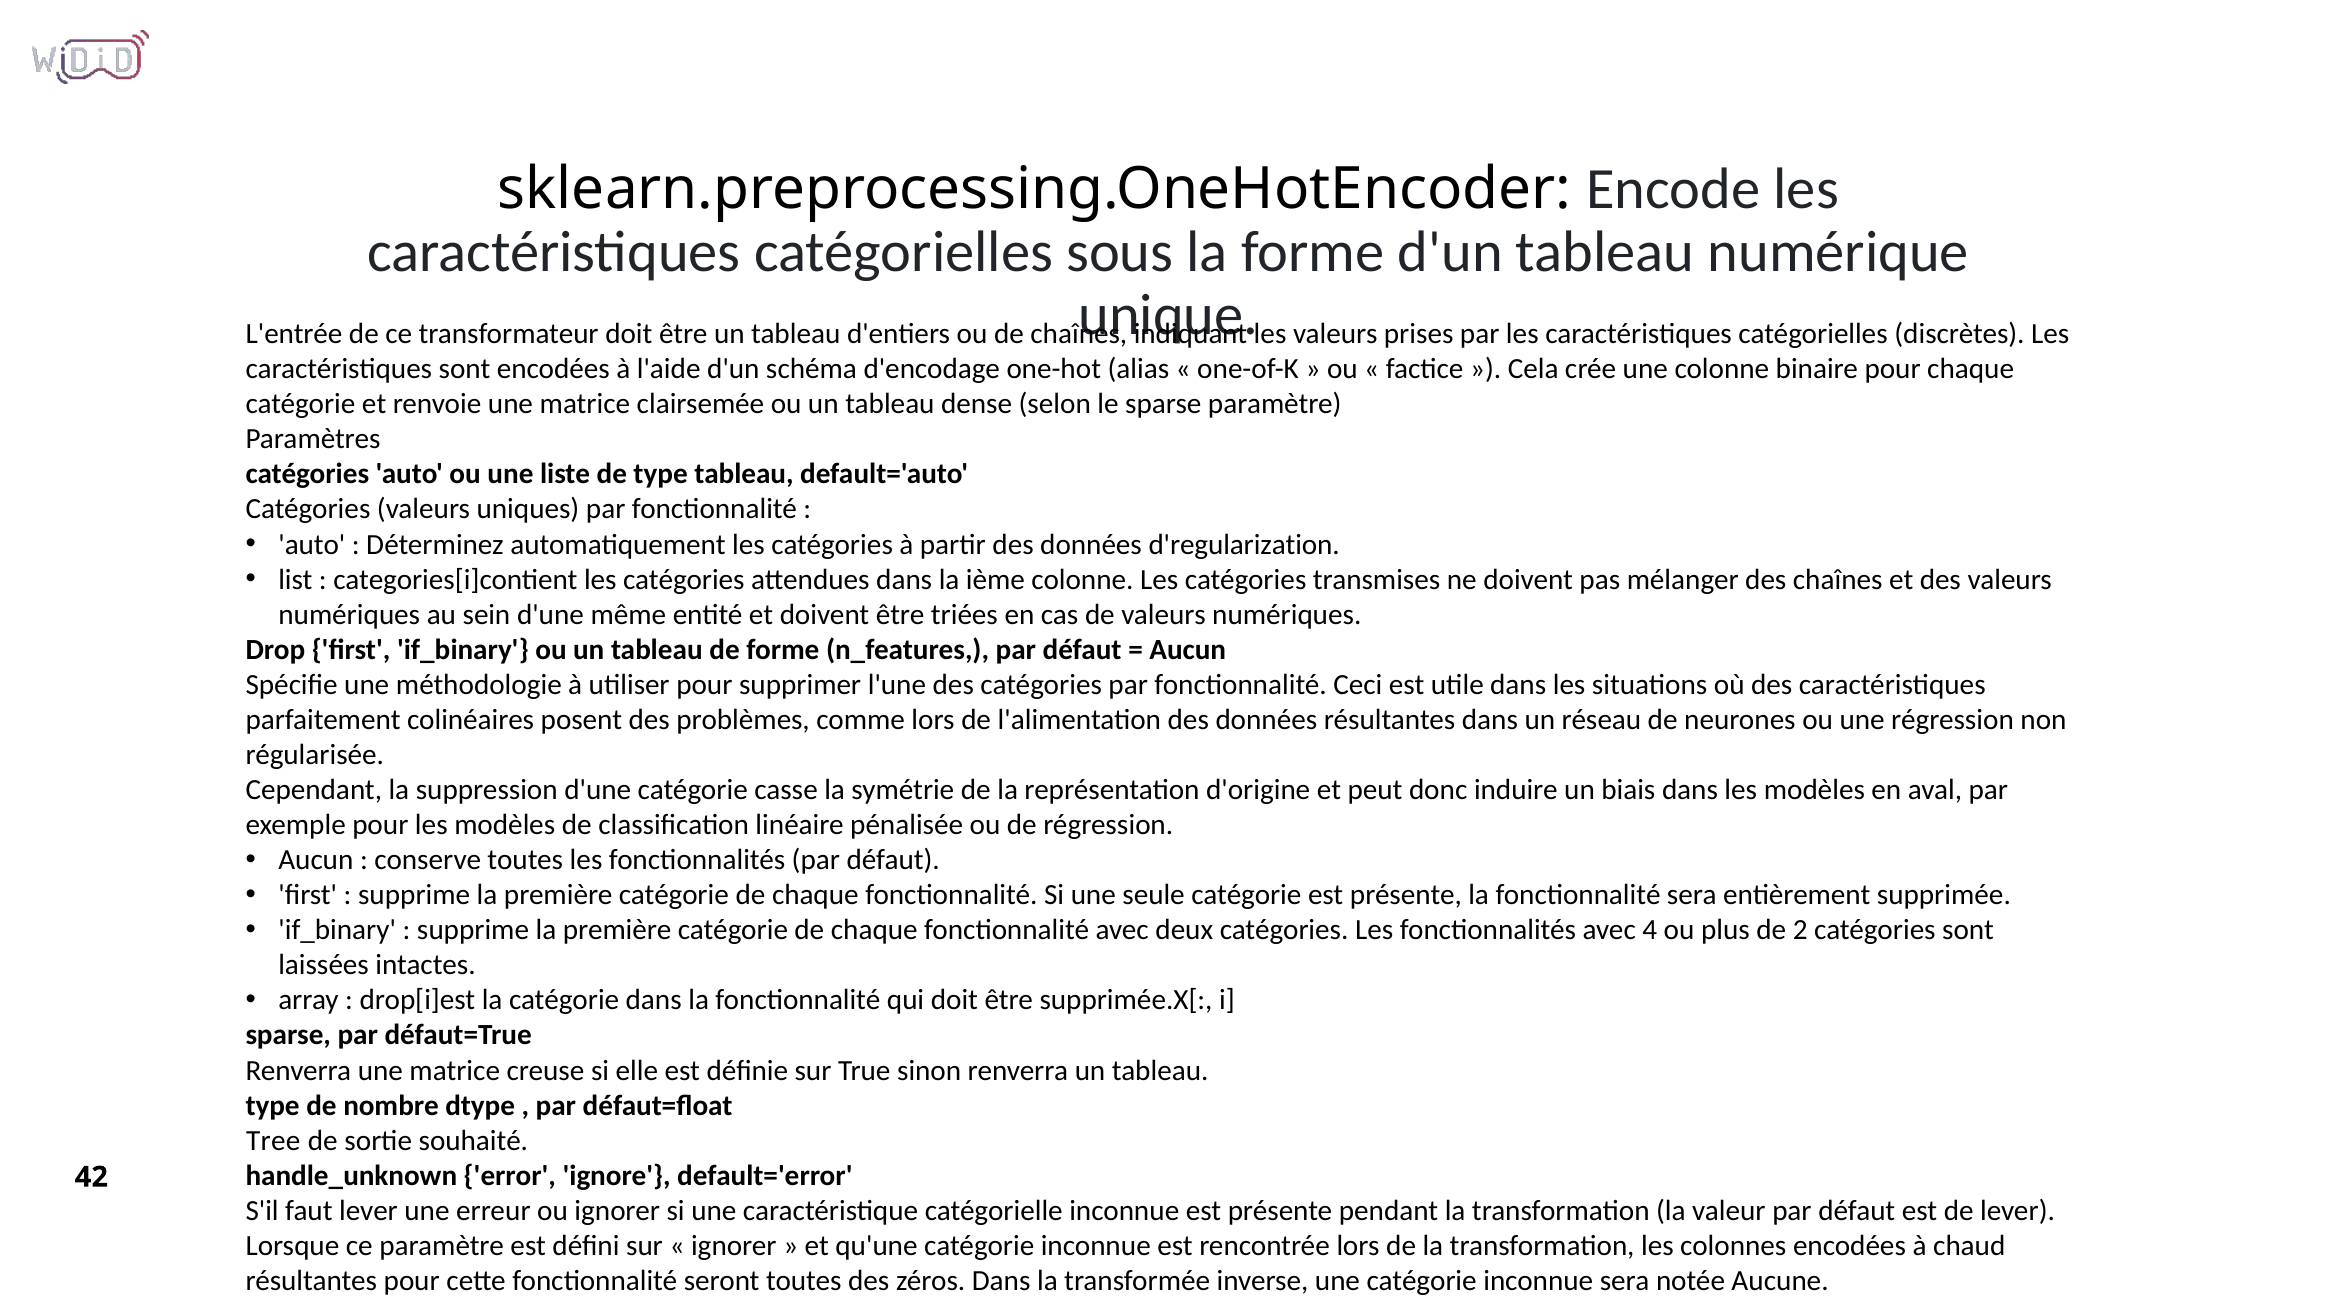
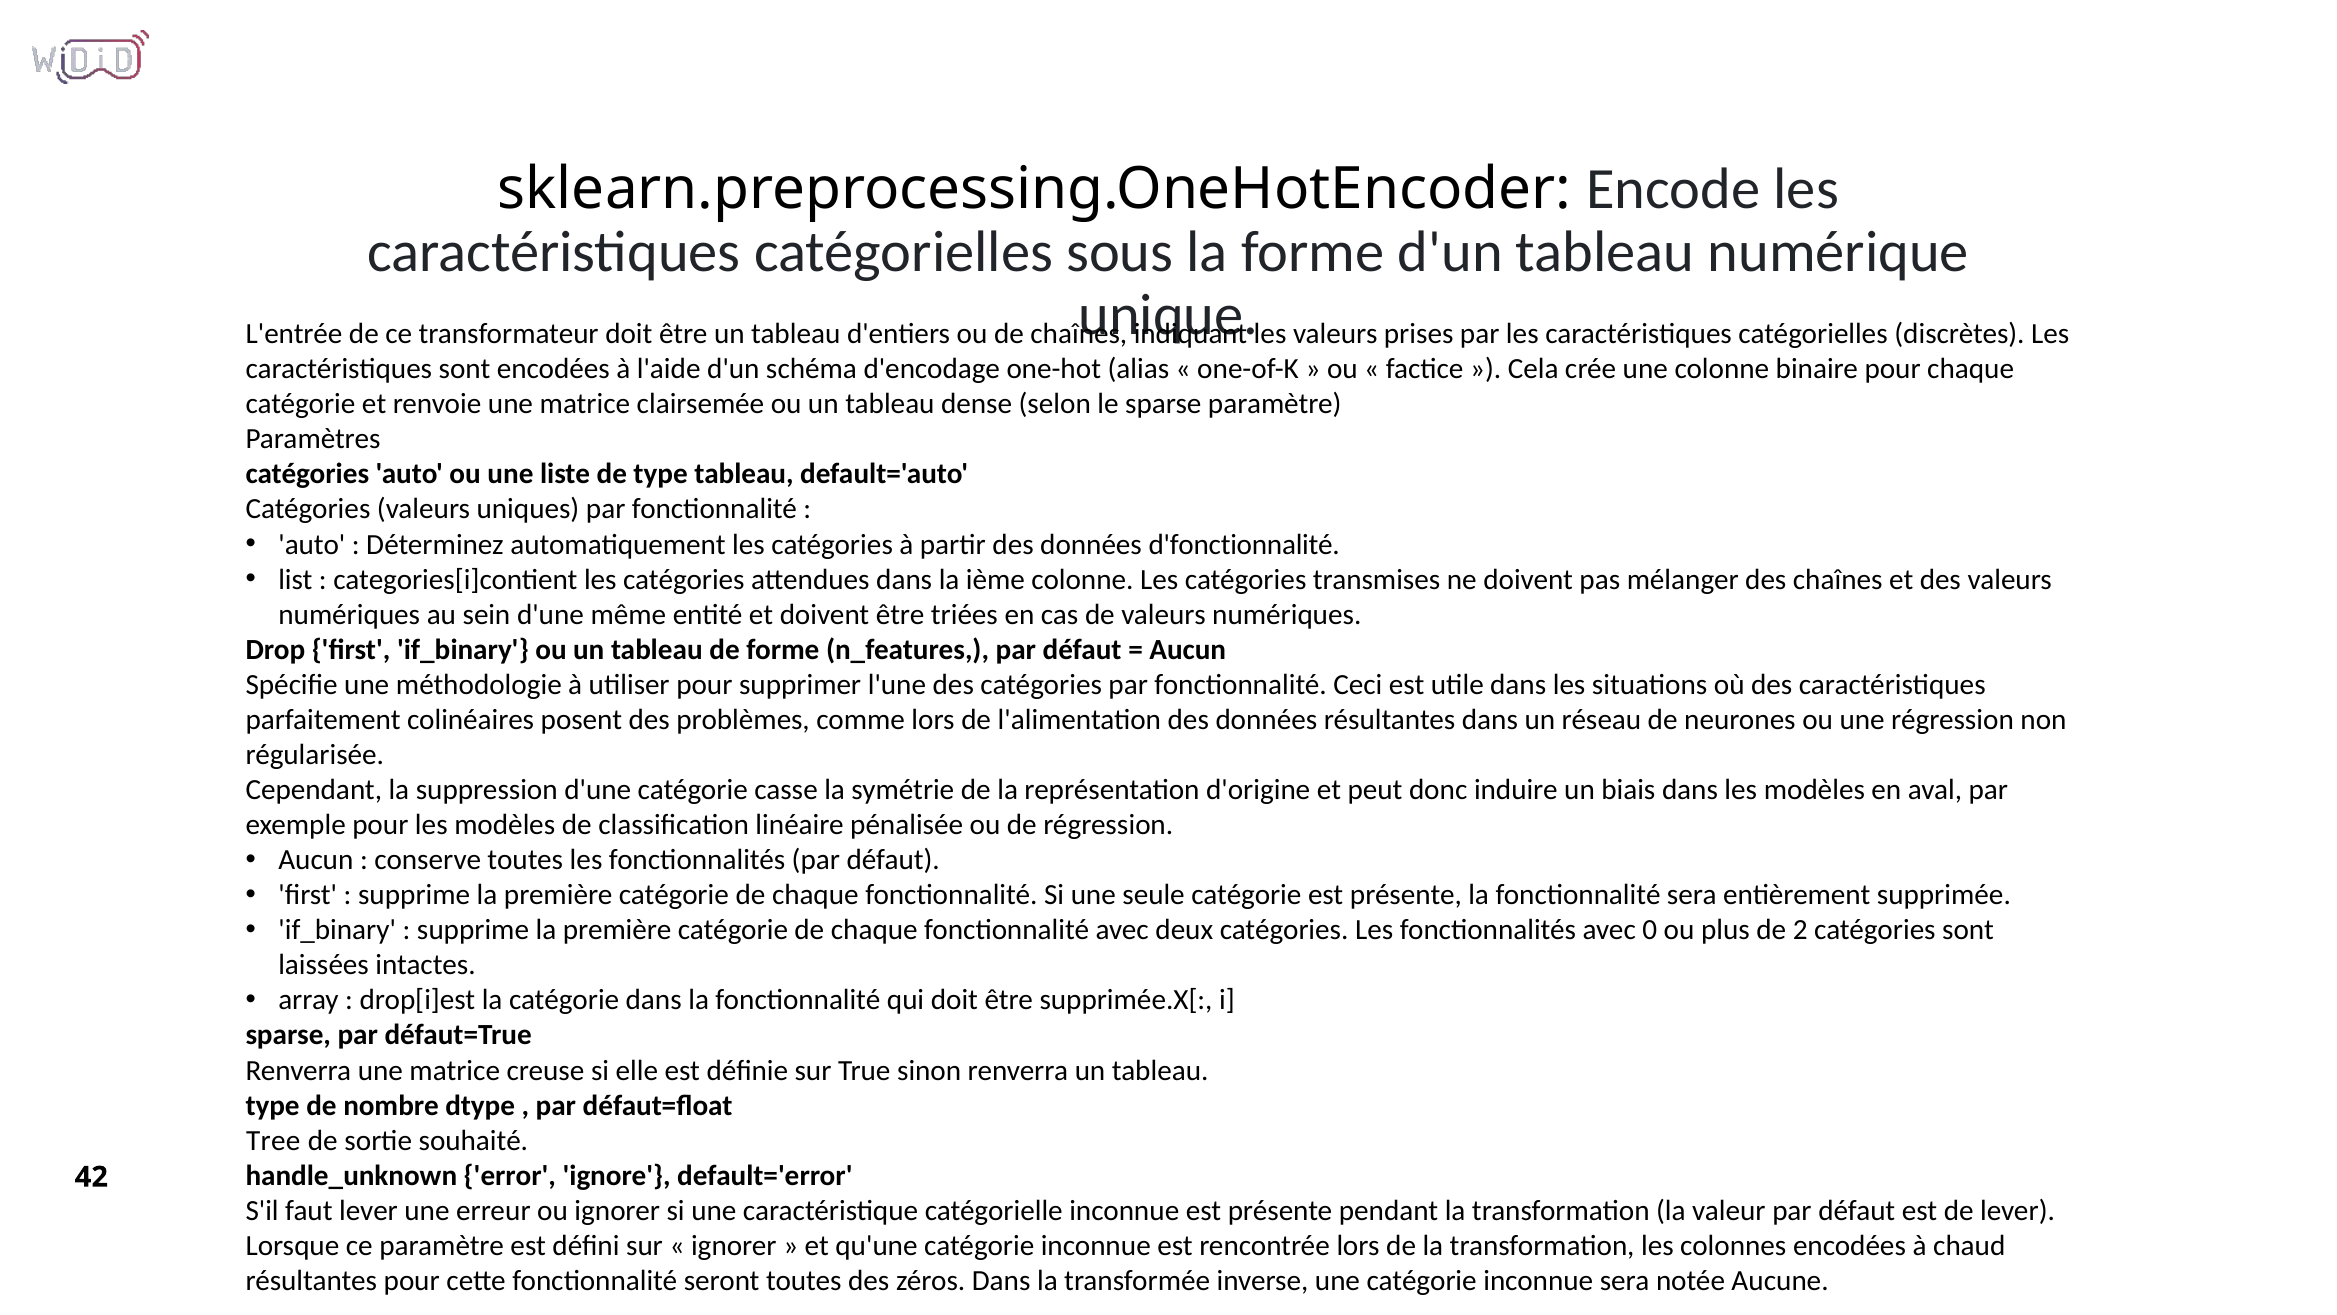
d'regularization: d'regularization -> d'fonctionnalité (1244, 544)
4: 4 -> 0 (1650, 930)
